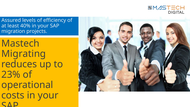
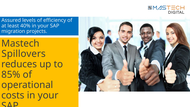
Migrating: Migrating -> Spillovers (24, 54)
23%: 23% -> 85% (11, 74)
